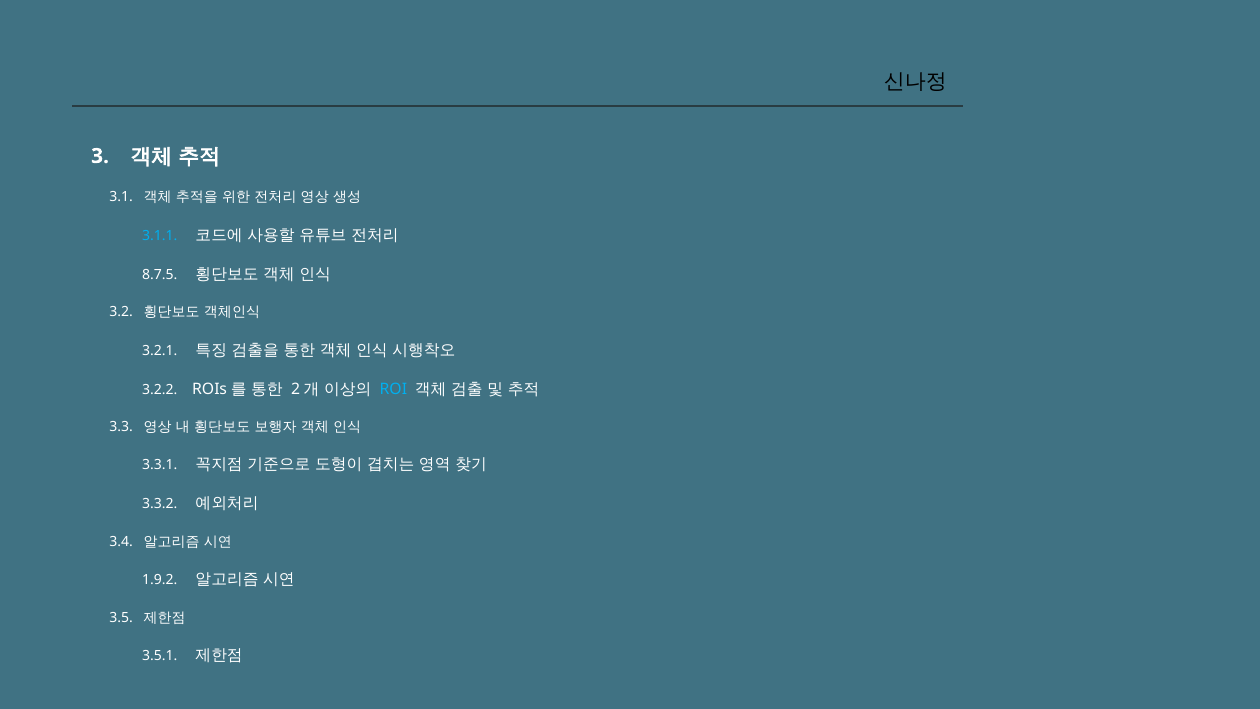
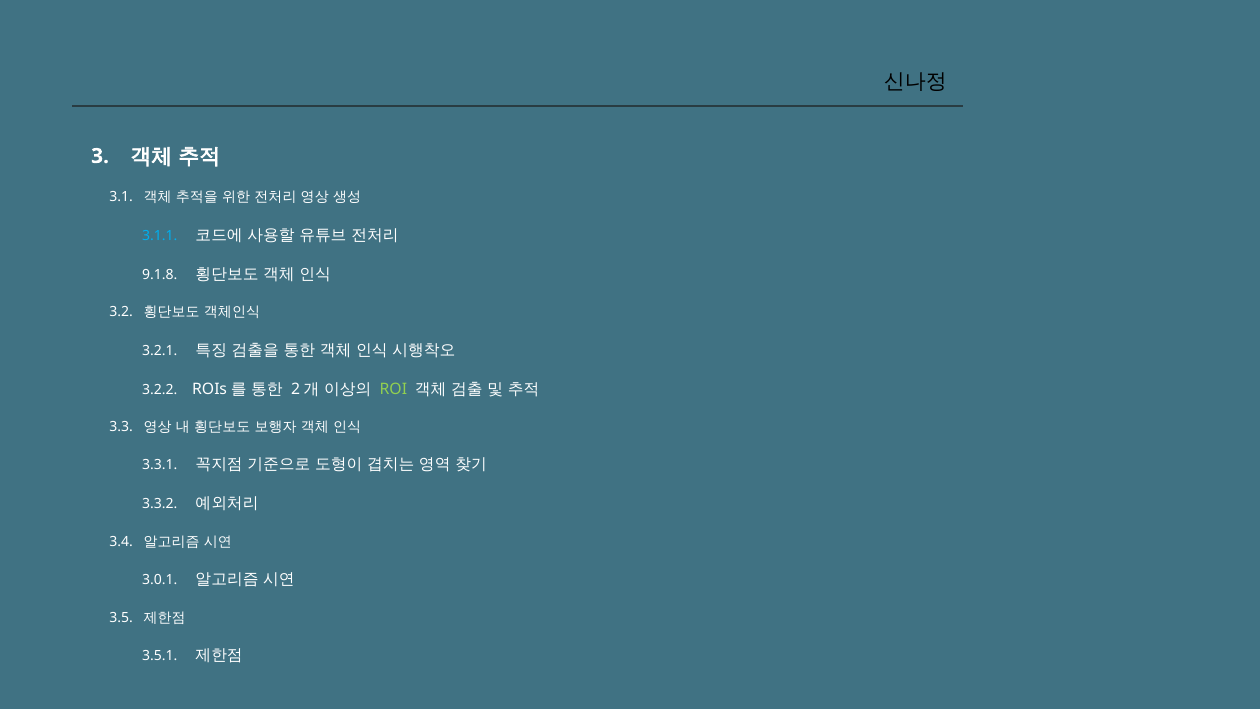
8.7.5: 8.7.5 -> 9.1.8 (160, 274)
ROI colour: light blue -> light green (393, 389)
1.9.2: 1.9.2 -> 3.0.1 (160, 580)
